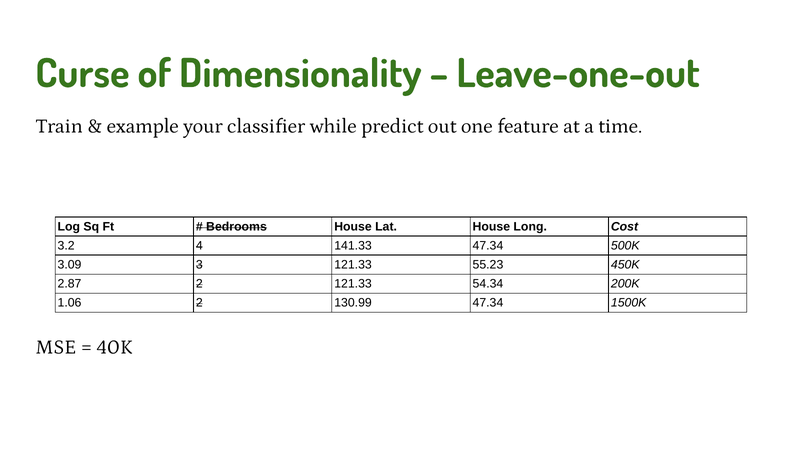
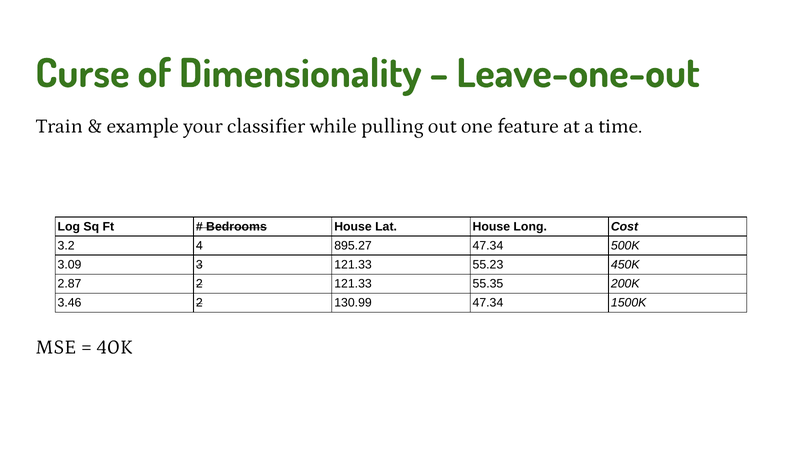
predict: predict -> pulling (392, 126)
141.33: 141.33 -> 895.27 (353, 246)
54.34: 54.34 -> 55.35 (488, 284)
1.06: 1.06 -> 3.46 (70, 303)
